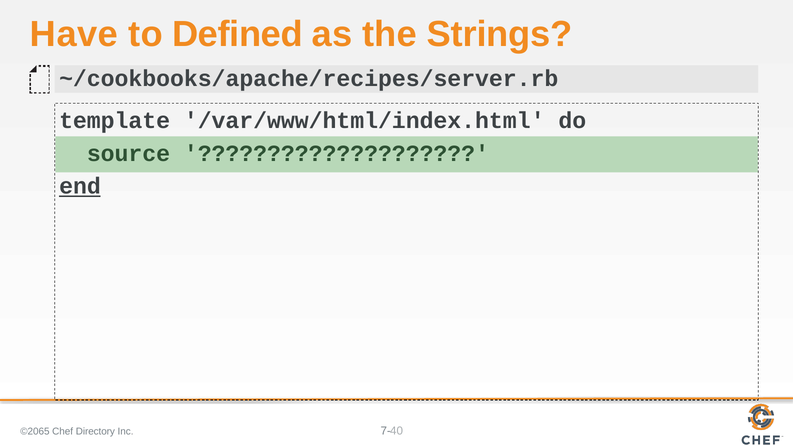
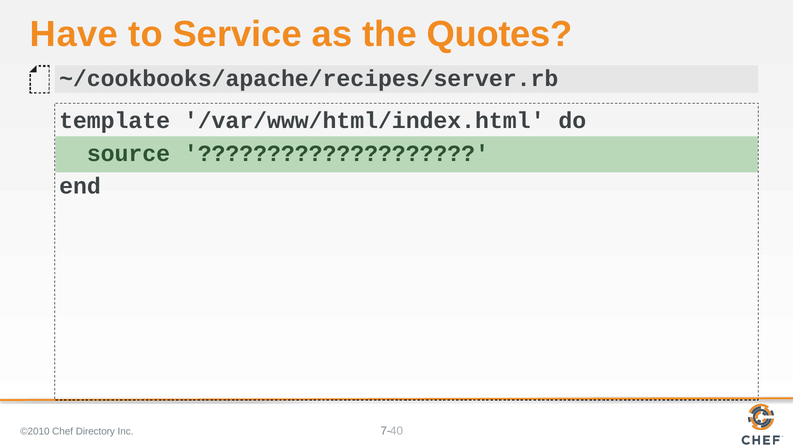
Defined: Defined -> Service (237, 34)
Strings: Strings -> Quotes (500, 34)
end underline: present -> none (80, 186)
©2065: ©2065 -> ©2010 (35, 432)
